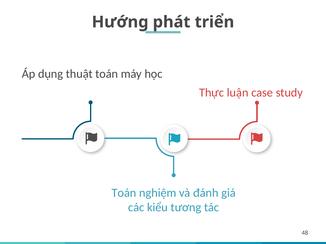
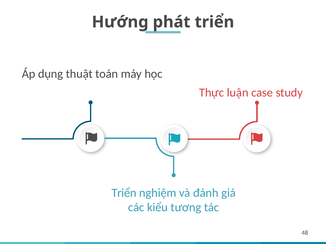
Toán: Toán -> Triển (124, 193)
